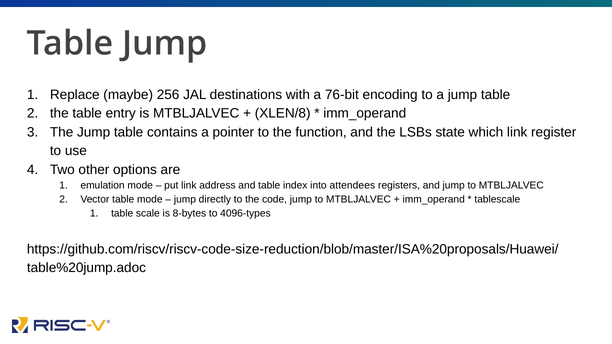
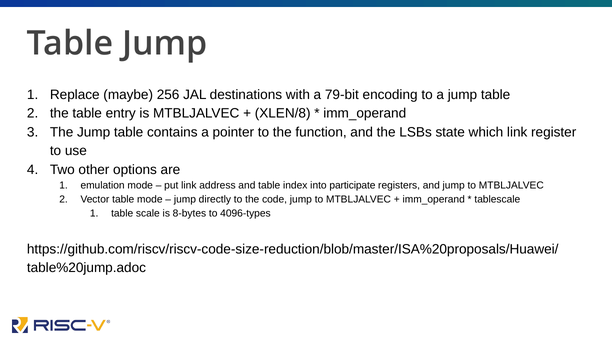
76-bit: 76-bit -> 79-bit (342, 95)
attendees: attendees -> participate (352, 186)
